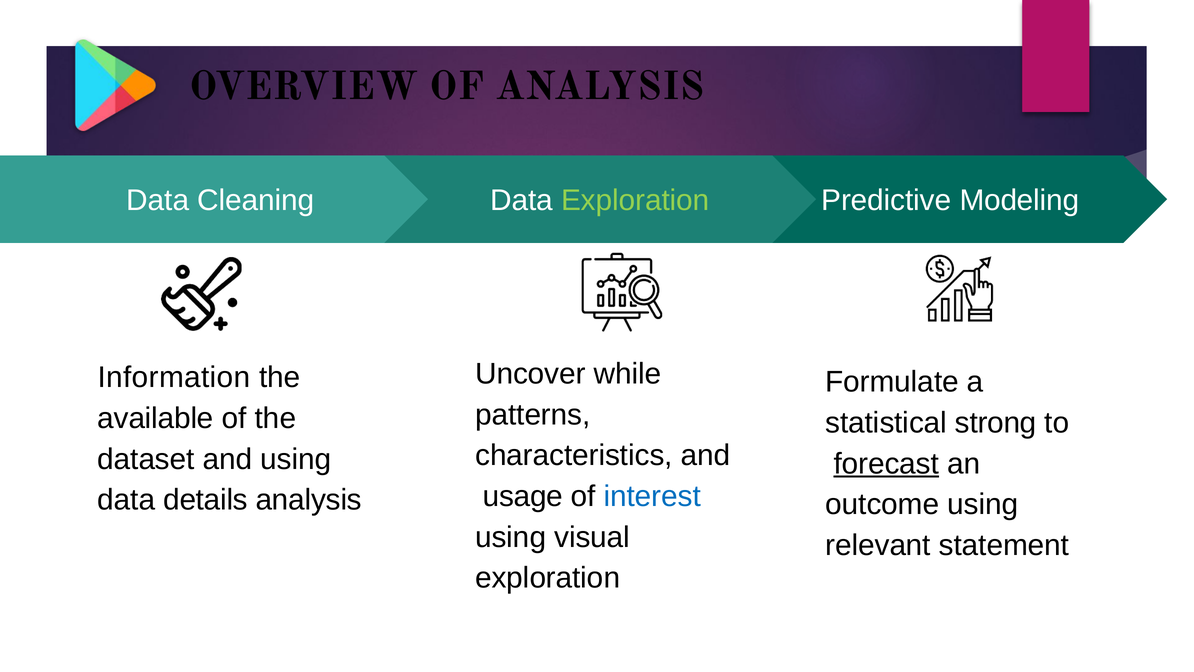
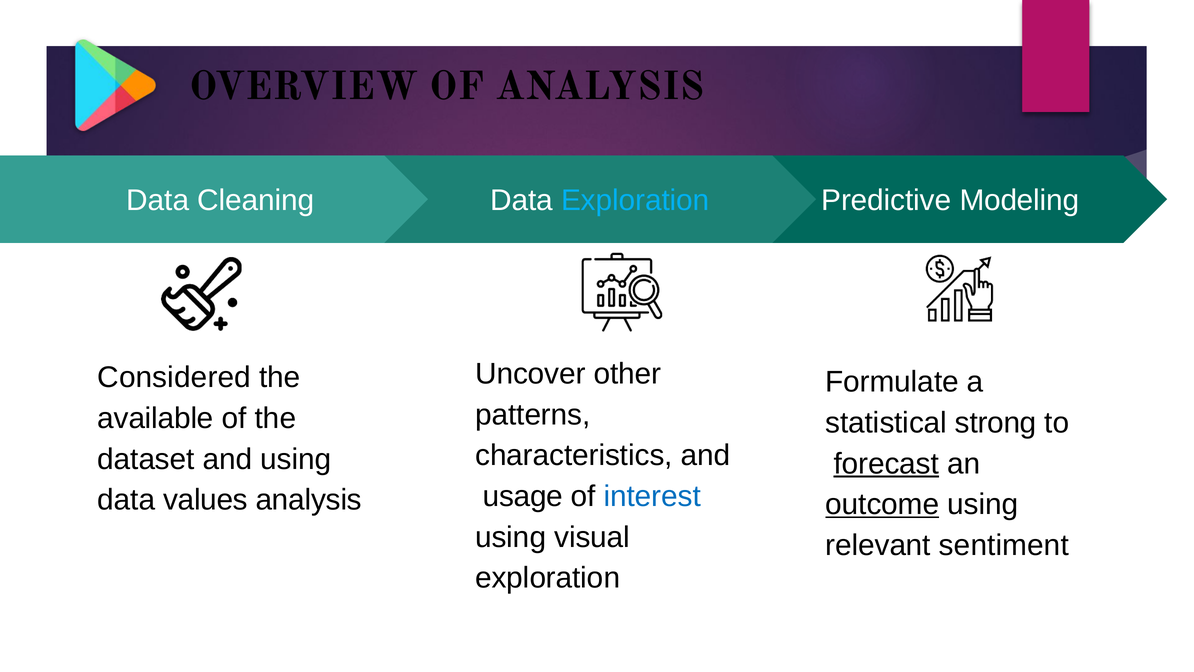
Exploration colour: light green -> light blue (635, 200)
while: while -> other (627, 374)
Information: Information -> Considered (174, 377)
details: details -> values (206, 500)
outcome underline: none -> present (882, 504)
statement: statement -> sentiment (1004, 545)
